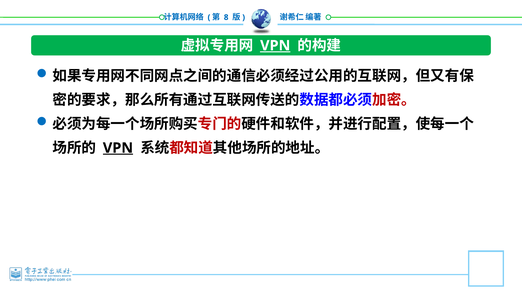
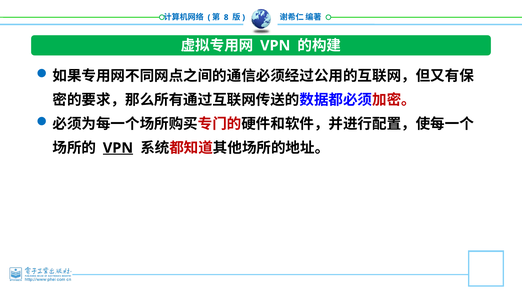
VPN underline: present -> none (275, 46)
